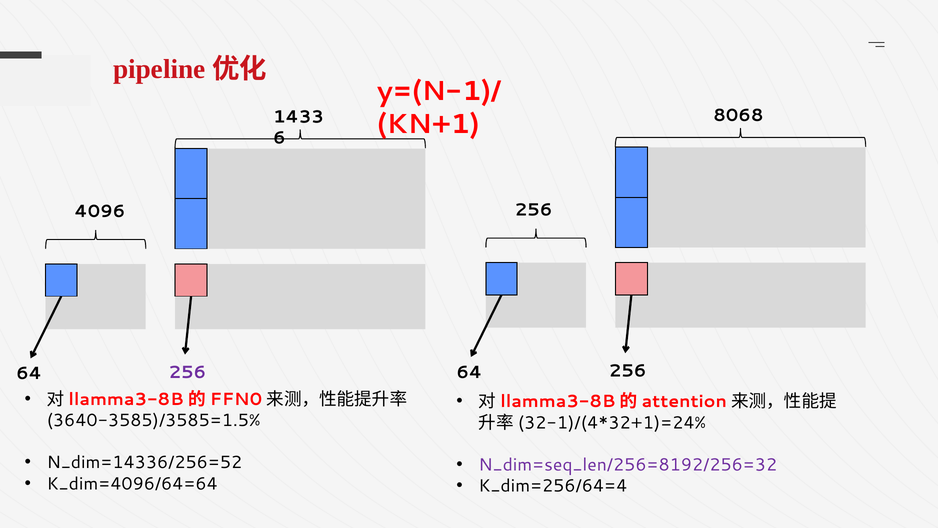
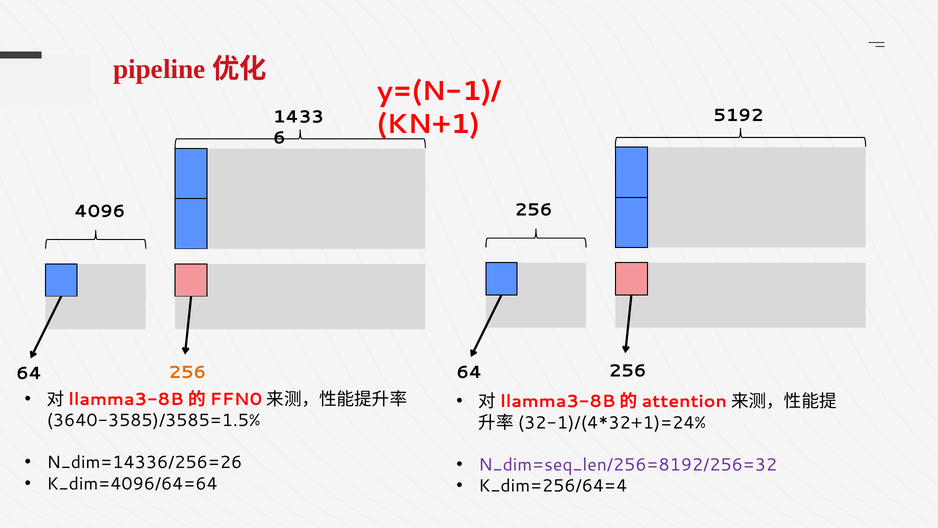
8068: 8068 -> 5192 (738, 115)
256 colour: purple -> orange (187, 372)
N_dim=14336/256=52: N_dim=14336/256=52 -> N_dim=14336/256=26 (144, 462)
